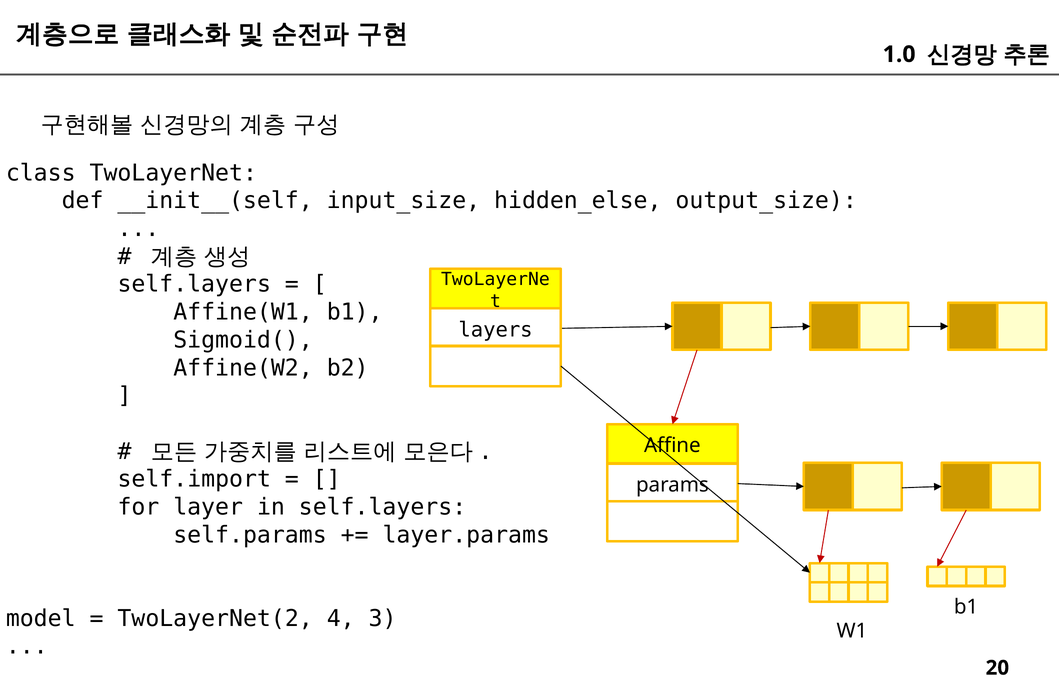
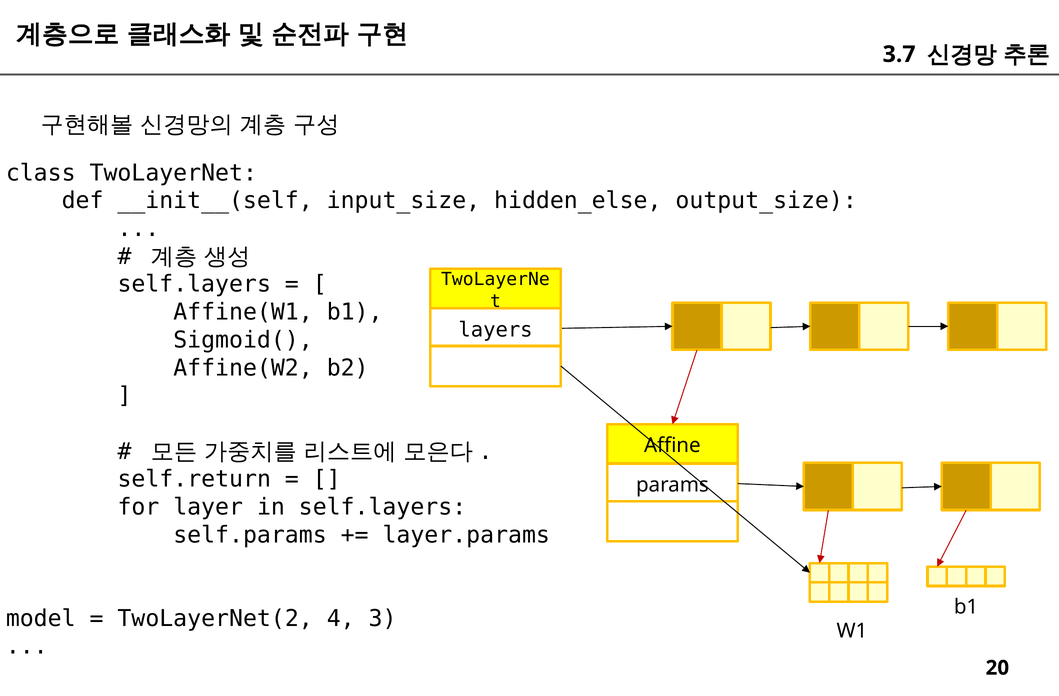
1.0: 1.0 -> 3.7 (899, 54)
self.import: self.import -> self.return (194, 479)
